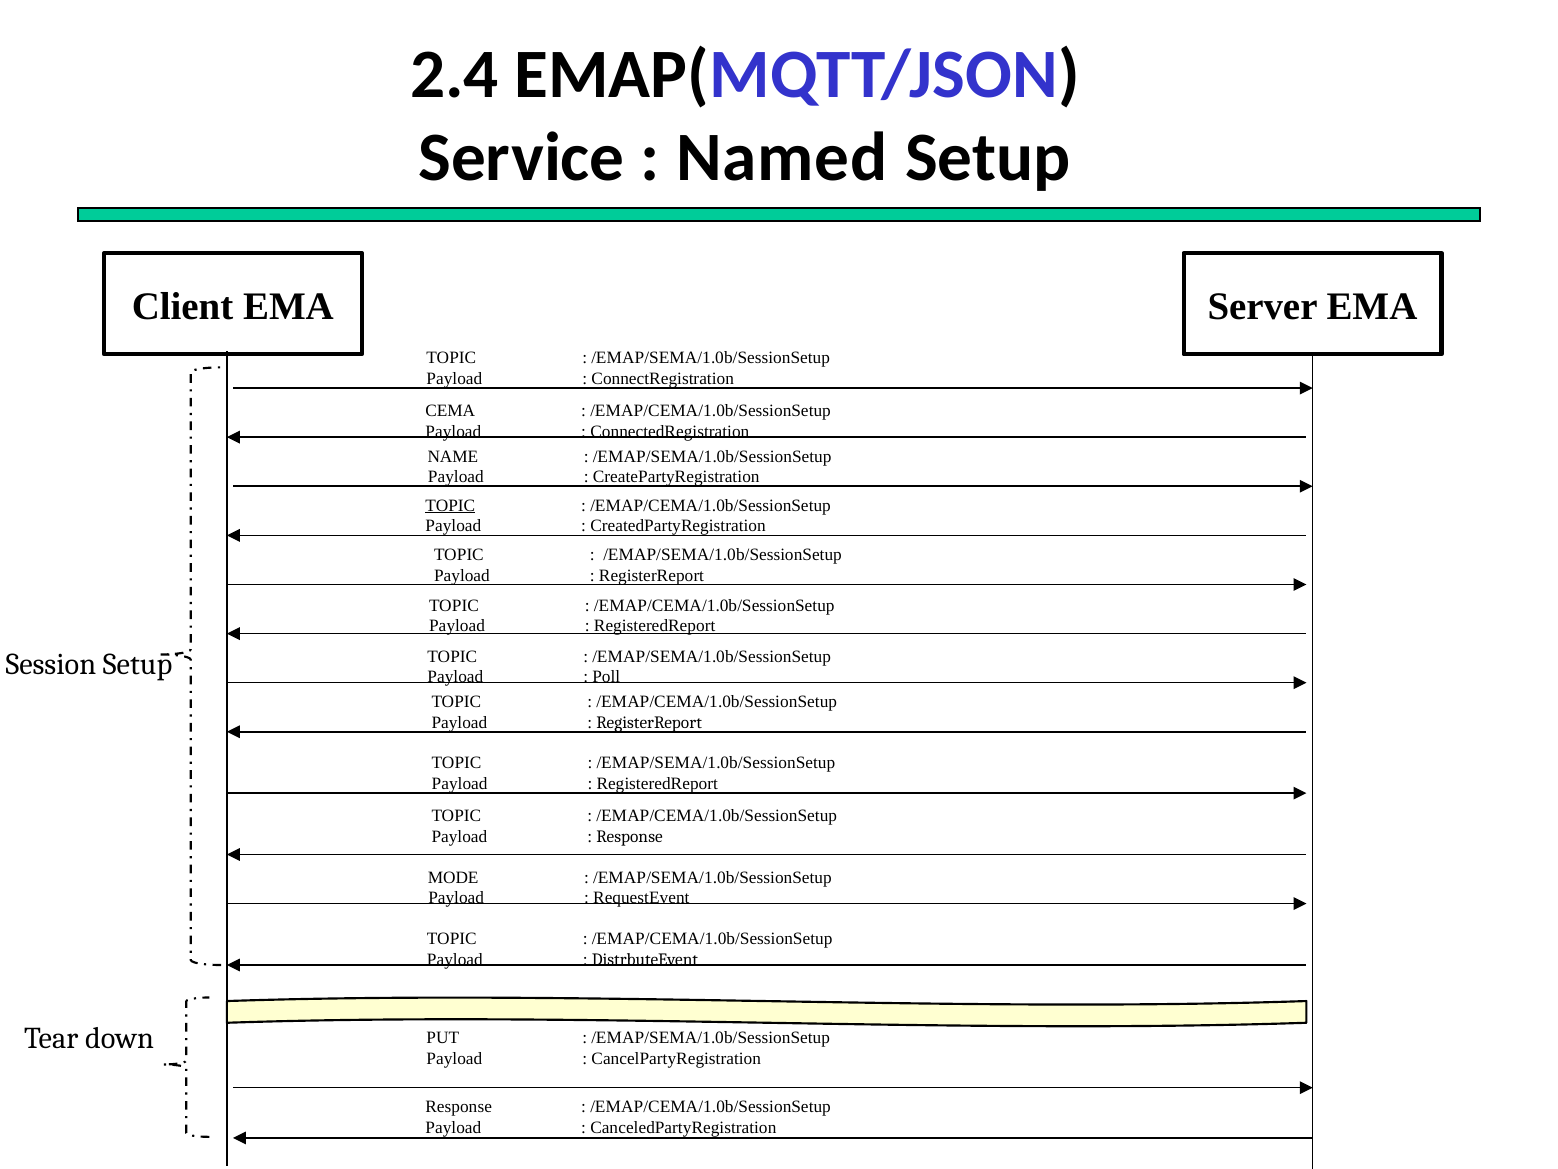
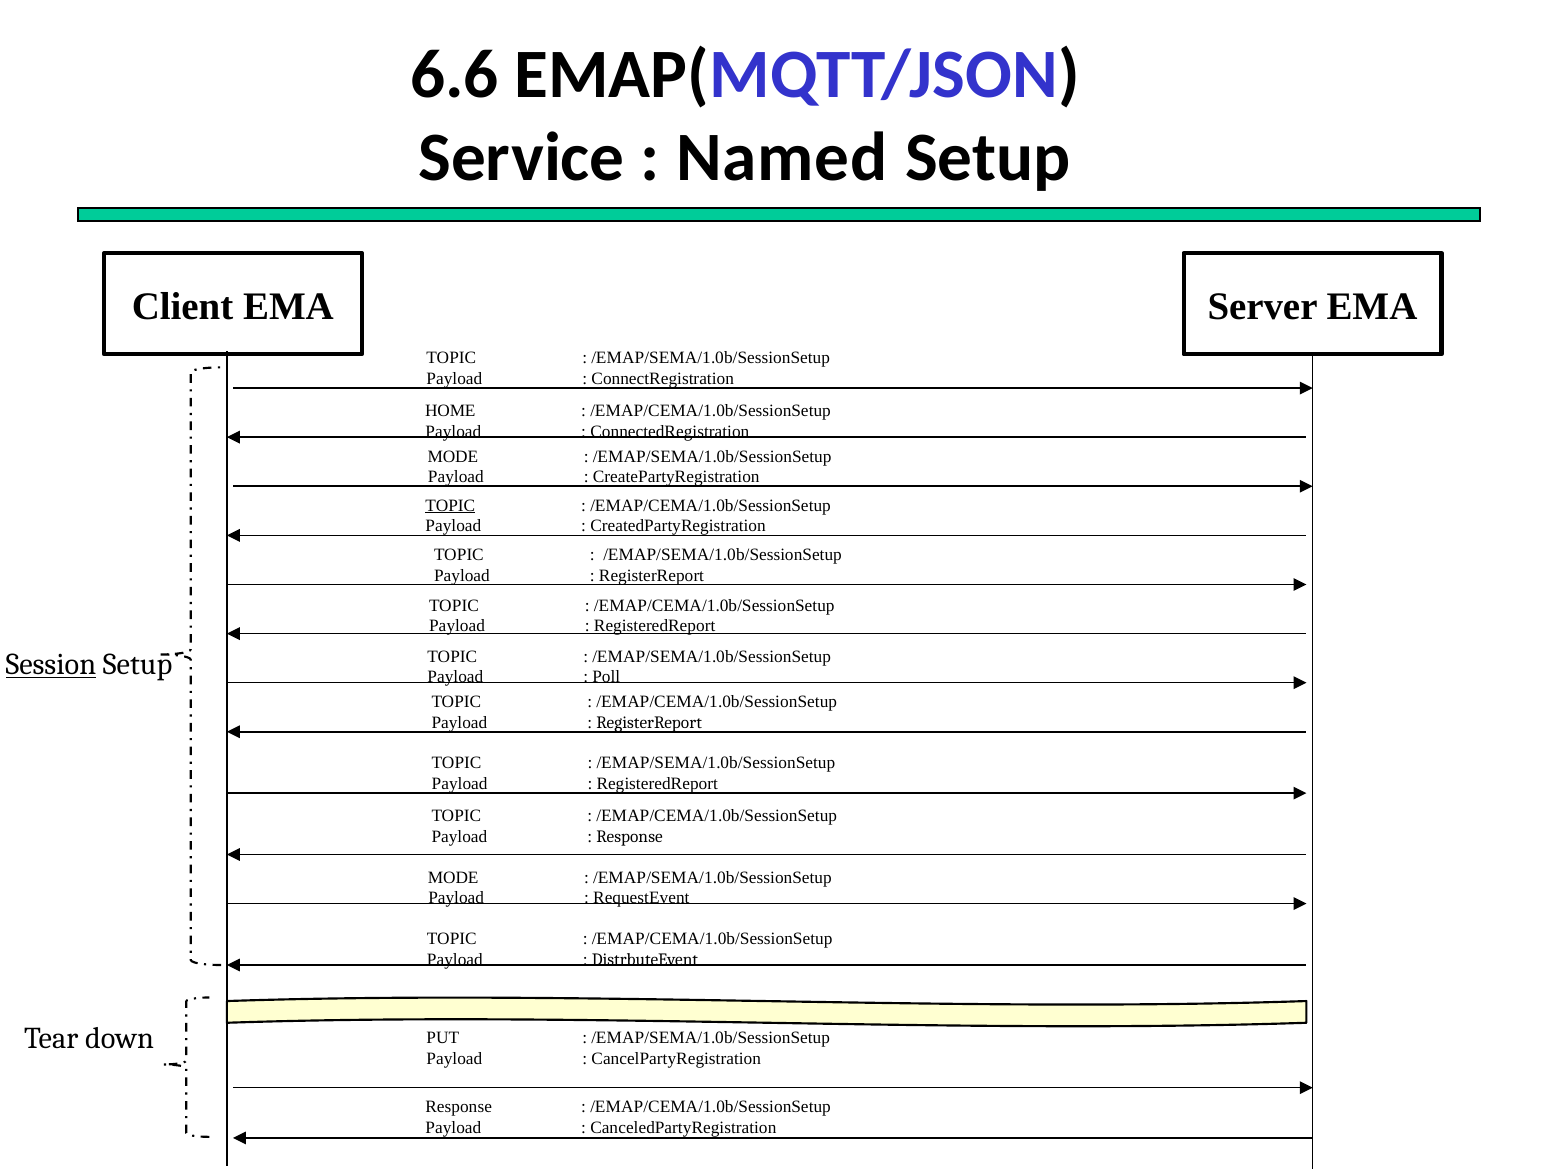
2.4: 2.4 -> 6.6 (454, 74)
CEMA: CEMA -> HOME (450, 411)
NAME: NAME -> MODE (453, 456)
Session underline: none -> present (51, 664)
